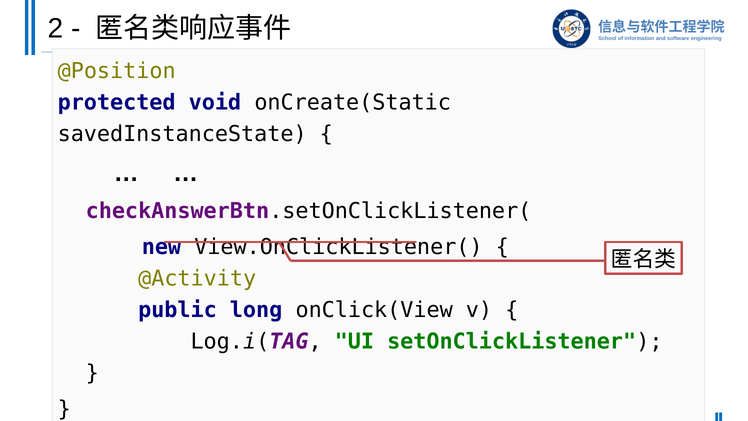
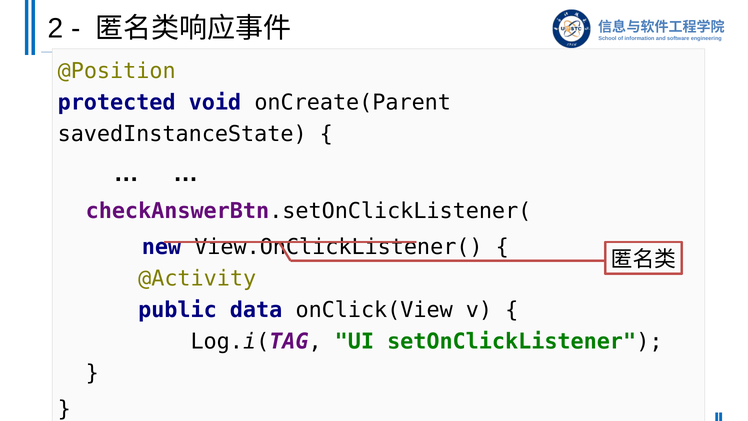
onCreate(Static: onCreate(Static -> onCreate(Parent (353, 103)
long: long -> data (256, 310)
